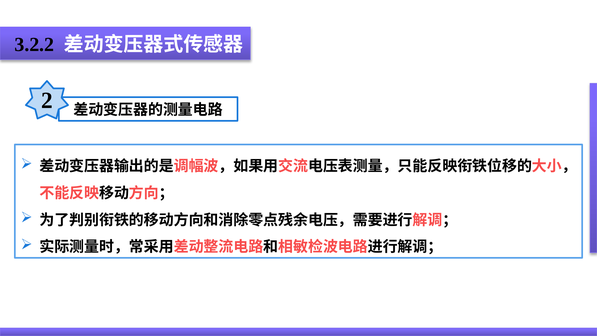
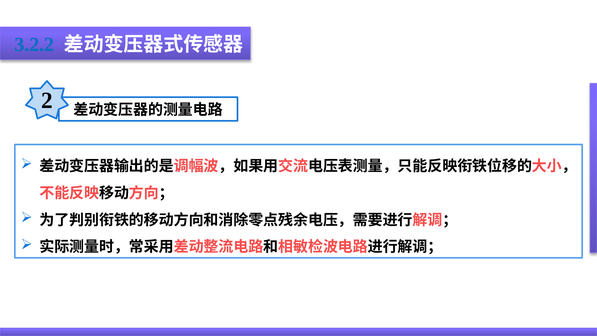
3.2.2 colour: black -> blue (34, 45)
